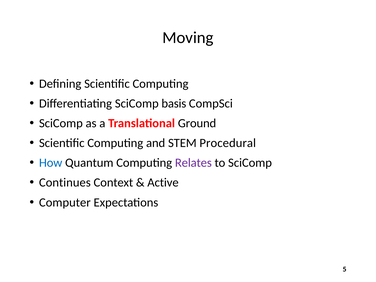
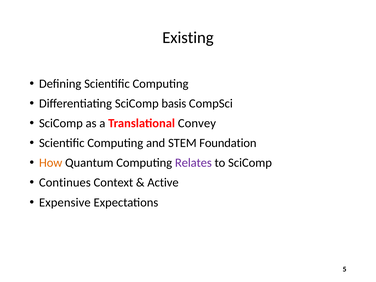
Moving: Moving -> Existing (188, 38)
Ground: Ground -> Convey (197, 123)
Procedural: Procedural -> Foundation (228, 143)
How colour: blue -> orange (51, 163)
Computer: Computer -> Expensive (65, 202)
